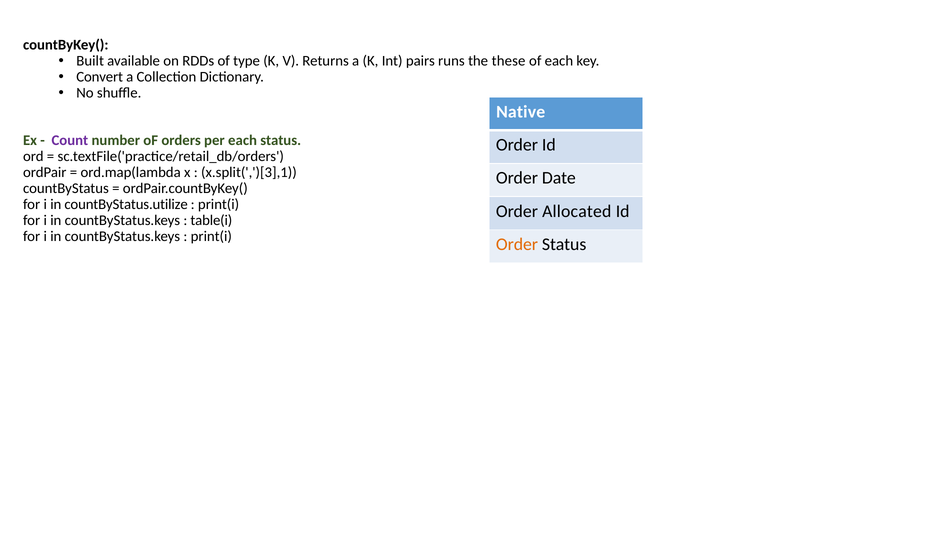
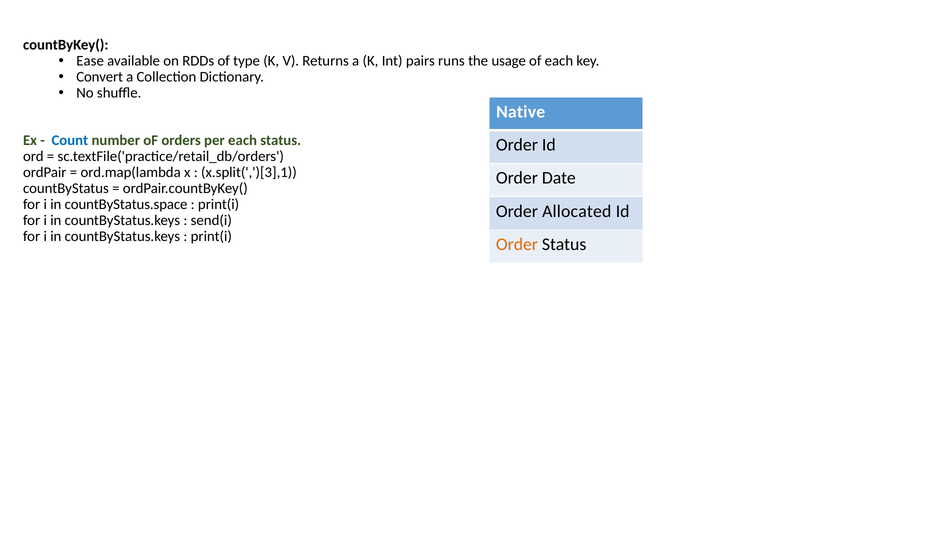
Built: Built -> Ease (90, 61)
these: these -> usage (509, 61)
Count colour: purple -> blue (70, 140)
countByStatus.utilize: countByStatus.utilize -> countByStatus.space (126, 204)
table(i: table(i -> send(i (211, 220)
